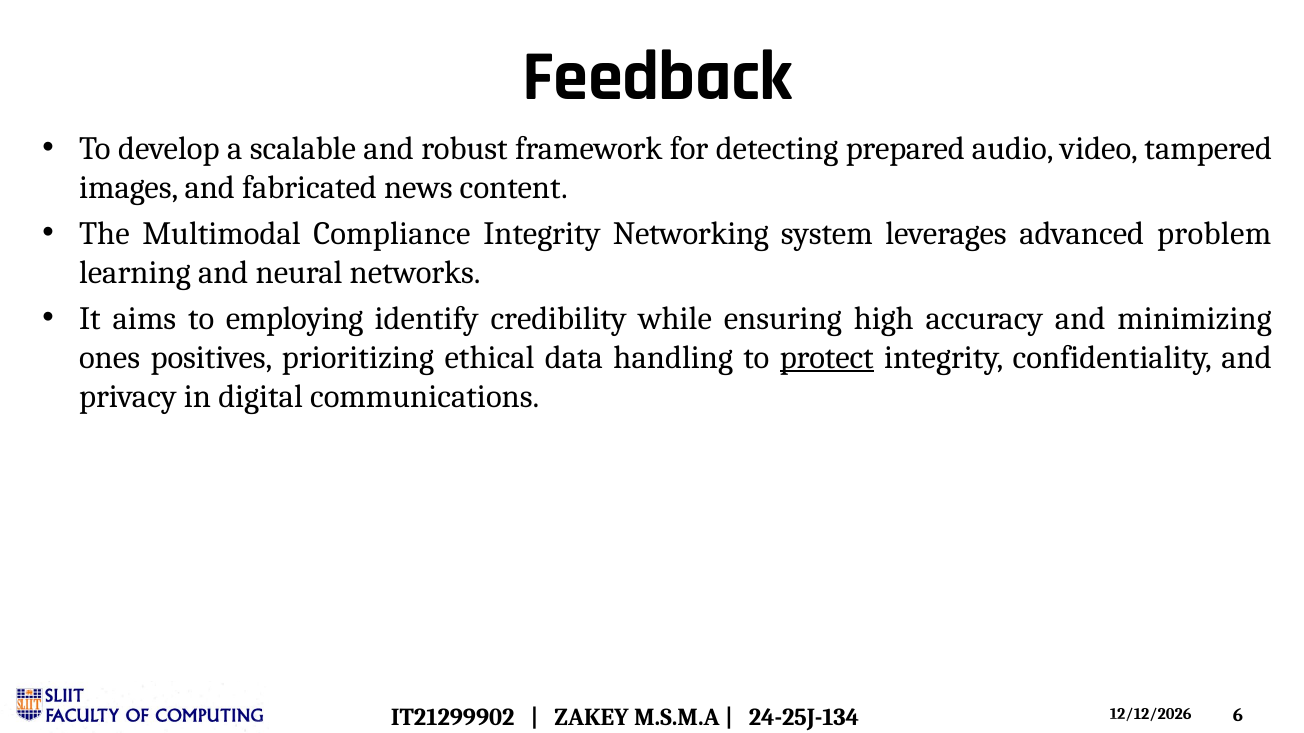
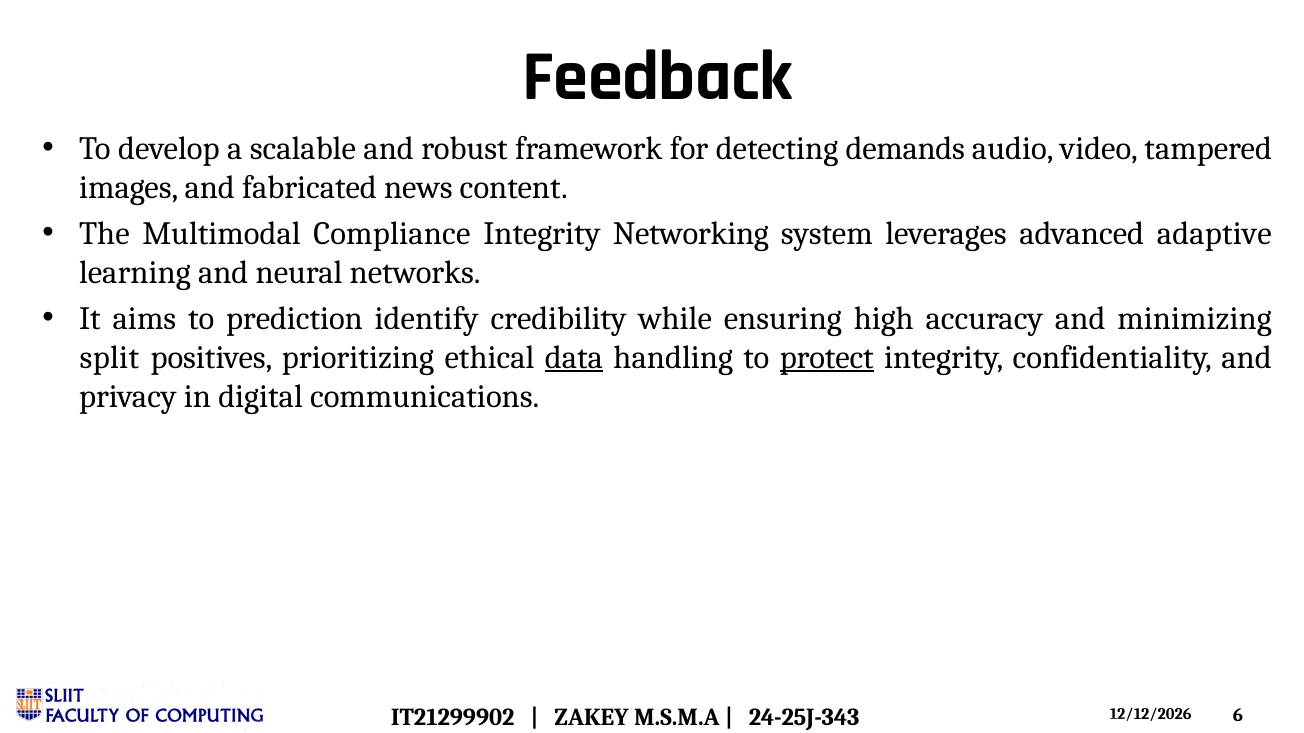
prepared: prepared -> demands (905, 149)
problem: problem -> adaptive (1214, 234)
employing: employing -> prediction (294, 318)
ones: ones -> split (109, 358)
data underline: none -> present (574, 358)
24-25J-134: 24-25J-134 -> 24-25J-343 (804, 718)
